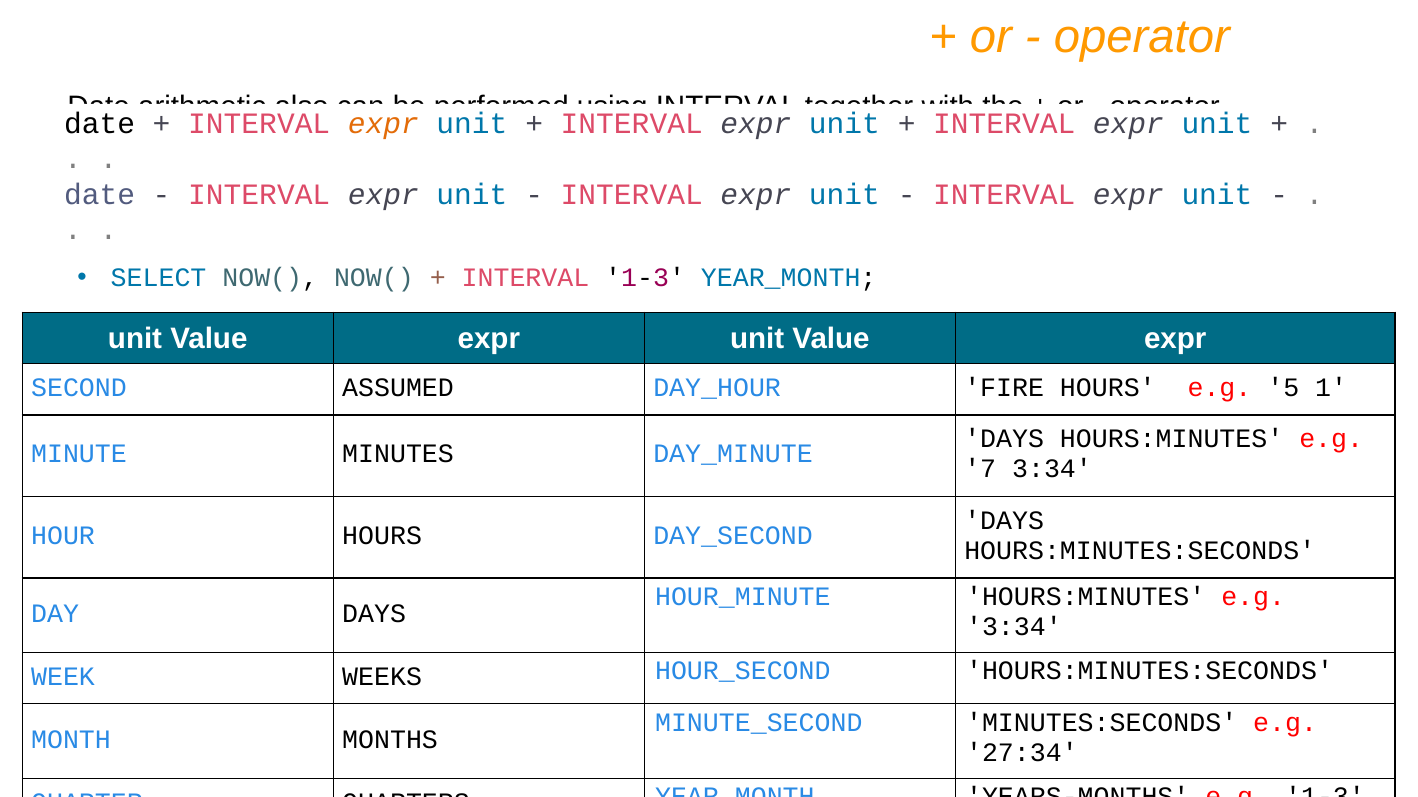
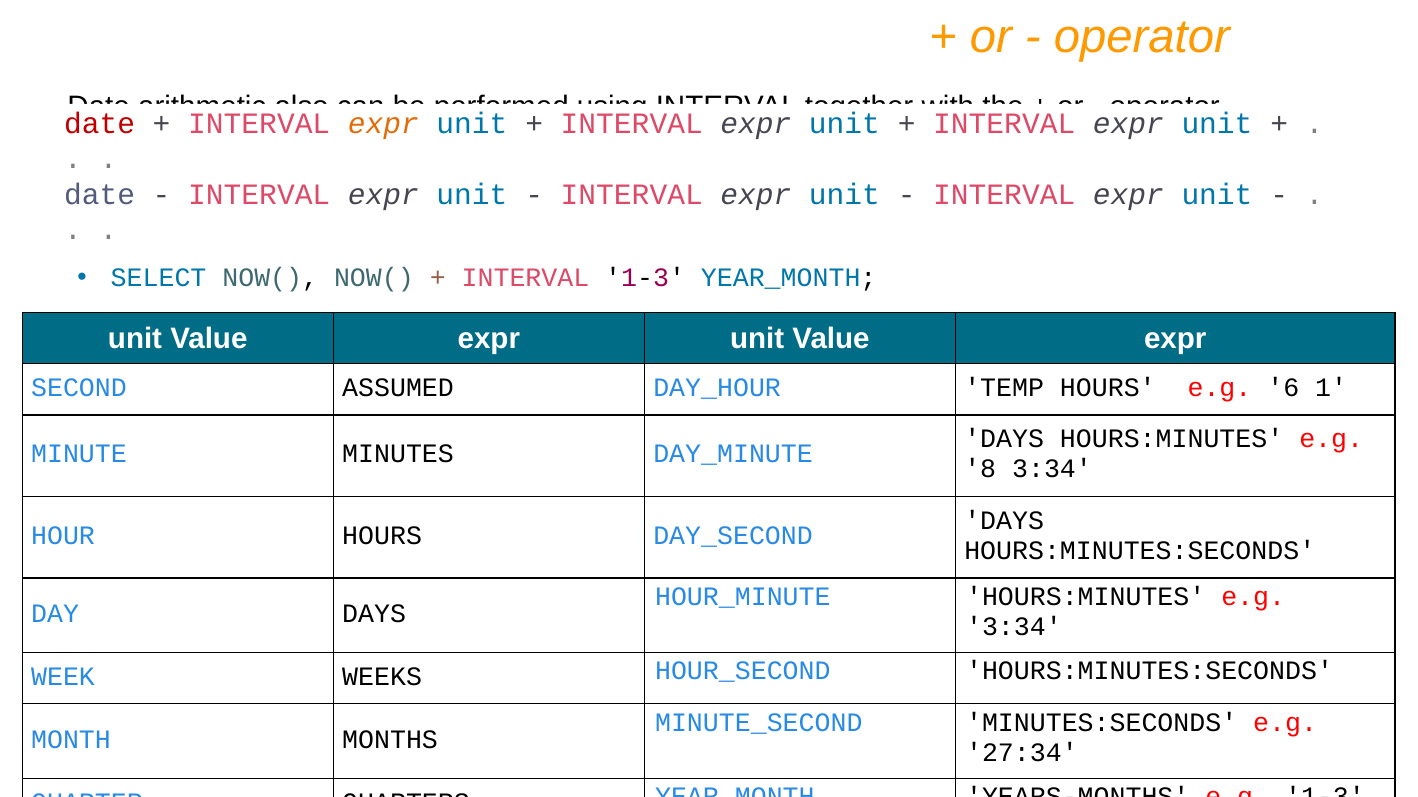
date colour: black -> red (100, 124)
FIRE: FIRE -> TEMP (1004, 388)
5: 5 -> 6 (1283, 388)
7: 7 -> 8 (980, 470)
